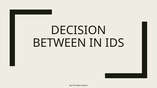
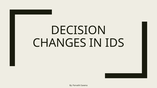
BETWEEN: BETWEEN -> CHANGES (59, 43)
